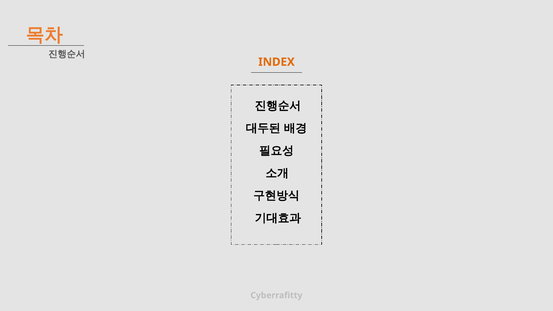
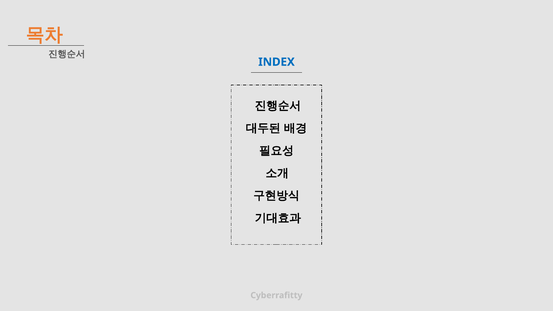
INDEX colour: orange -> blue (276, 62)
